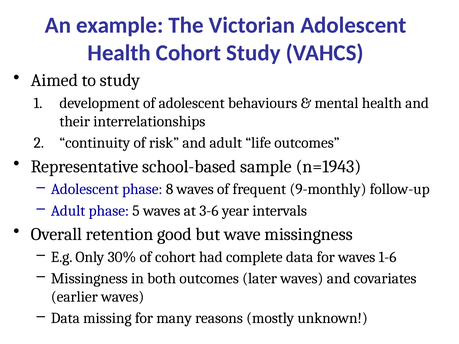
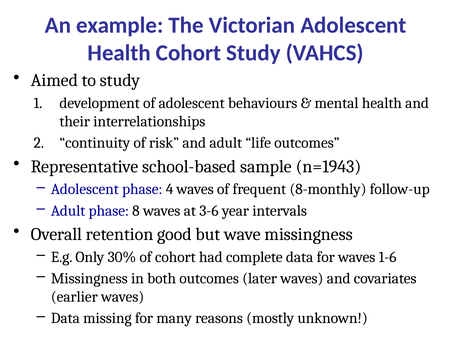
8: 8 -> 4 (170, 189)
9-monthly: 9-monthly -> 8-monthly (328, 189)
5: 5 -> 8 (136, 211)
